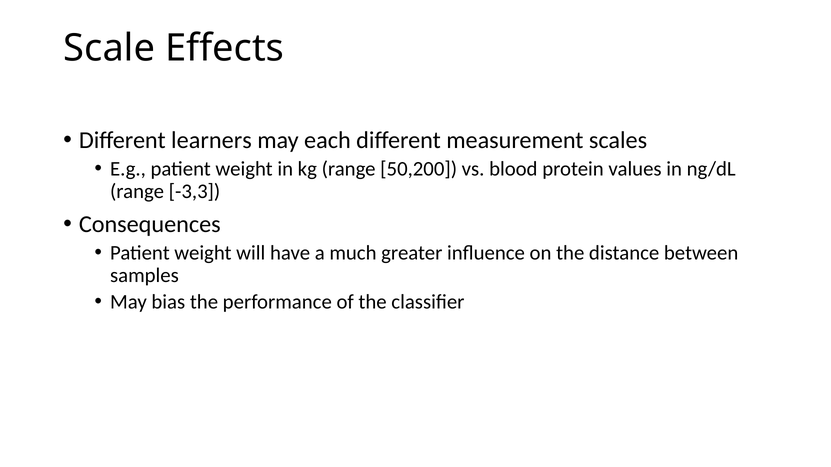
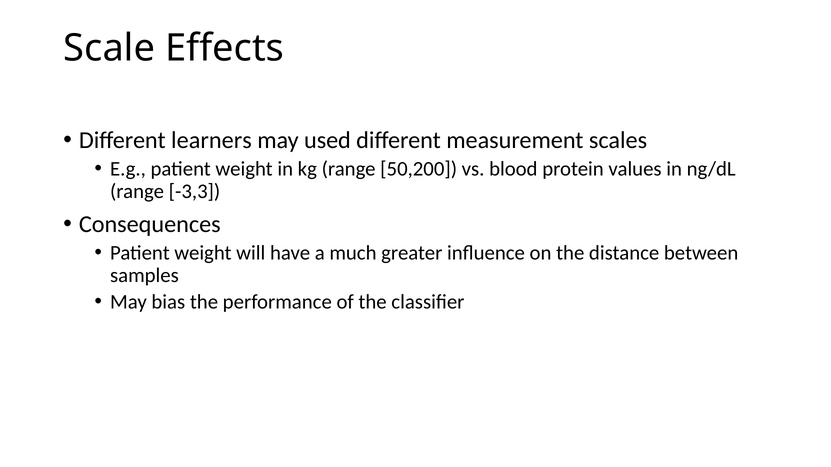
each: each -> used (327, 140)
